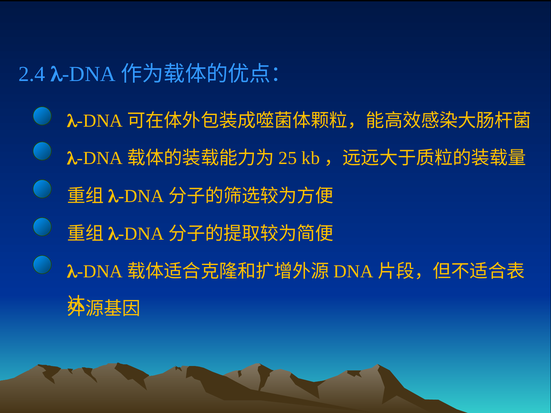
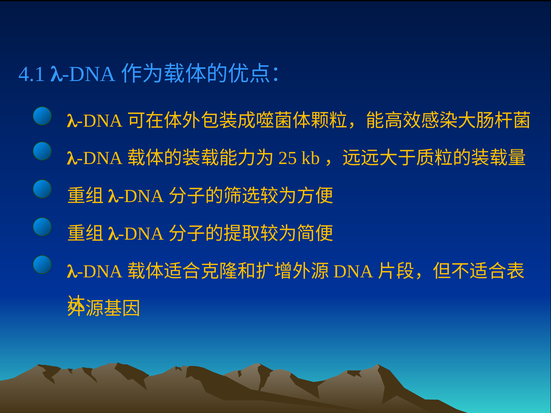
2.4: 2.4 -> 4.1 (32, 74)
